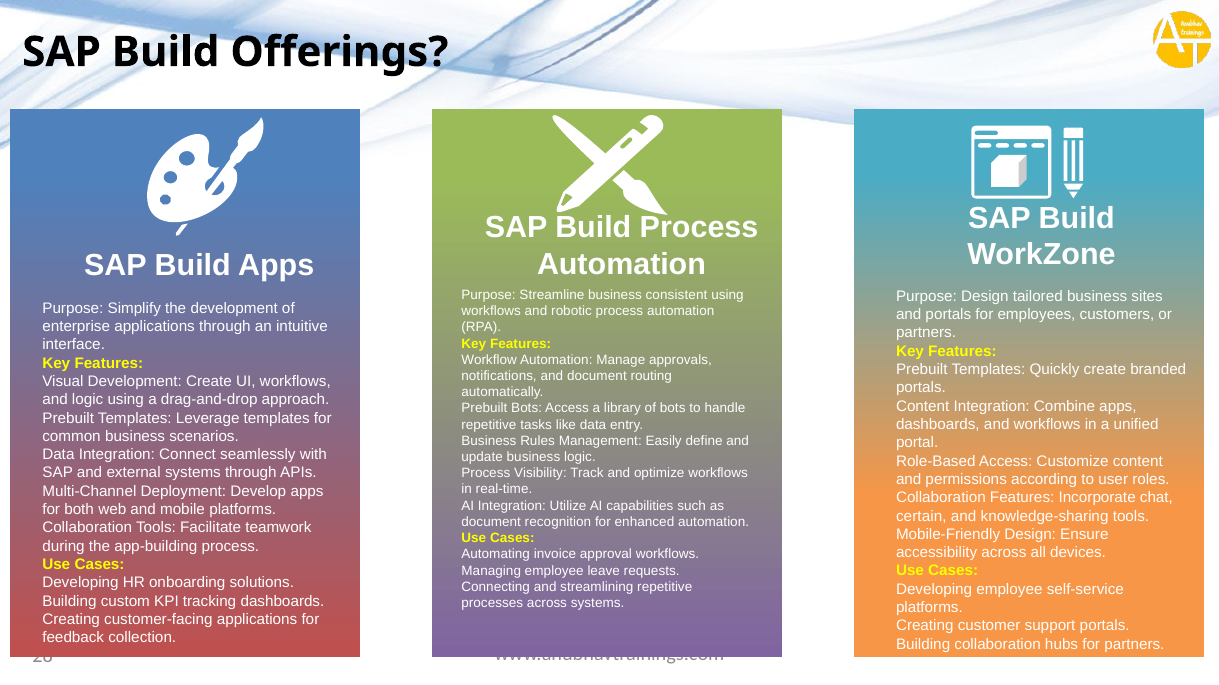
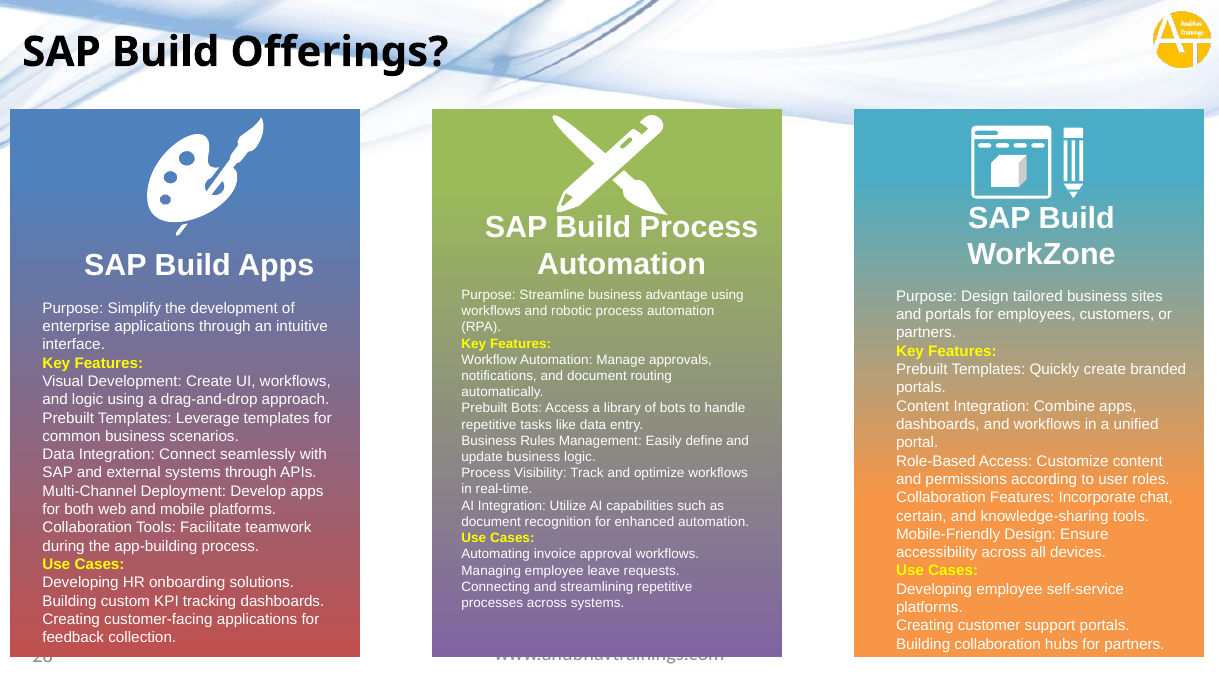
consistent: consistent -> advantage (677, 295)
